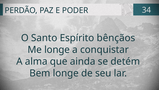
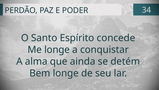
bênçãos: bênçãos -> concede (116, 38)
